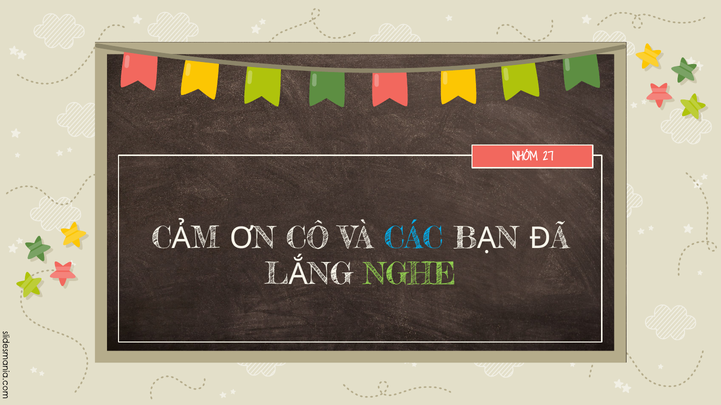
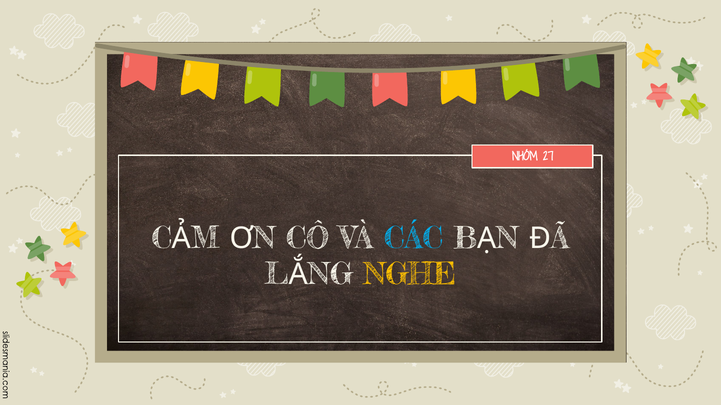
NGHE colour: light green -> yellow (410, 275)
